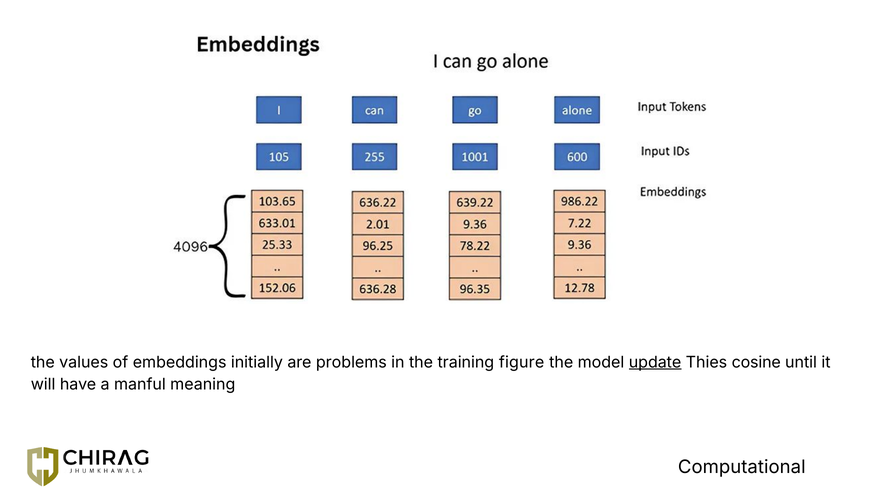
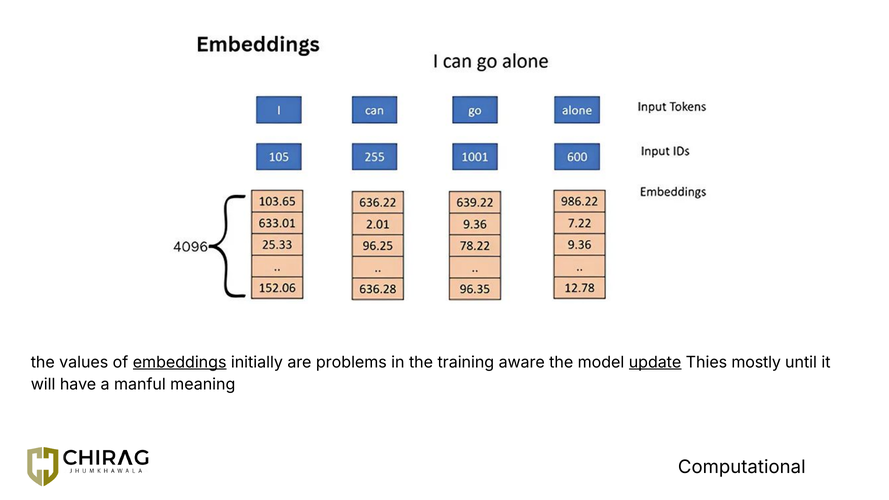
embeddings underline: none -> present (180, 362)
figure: figure -> aware (522, 362)
cosine: cosine -> mostly (756, 362)
